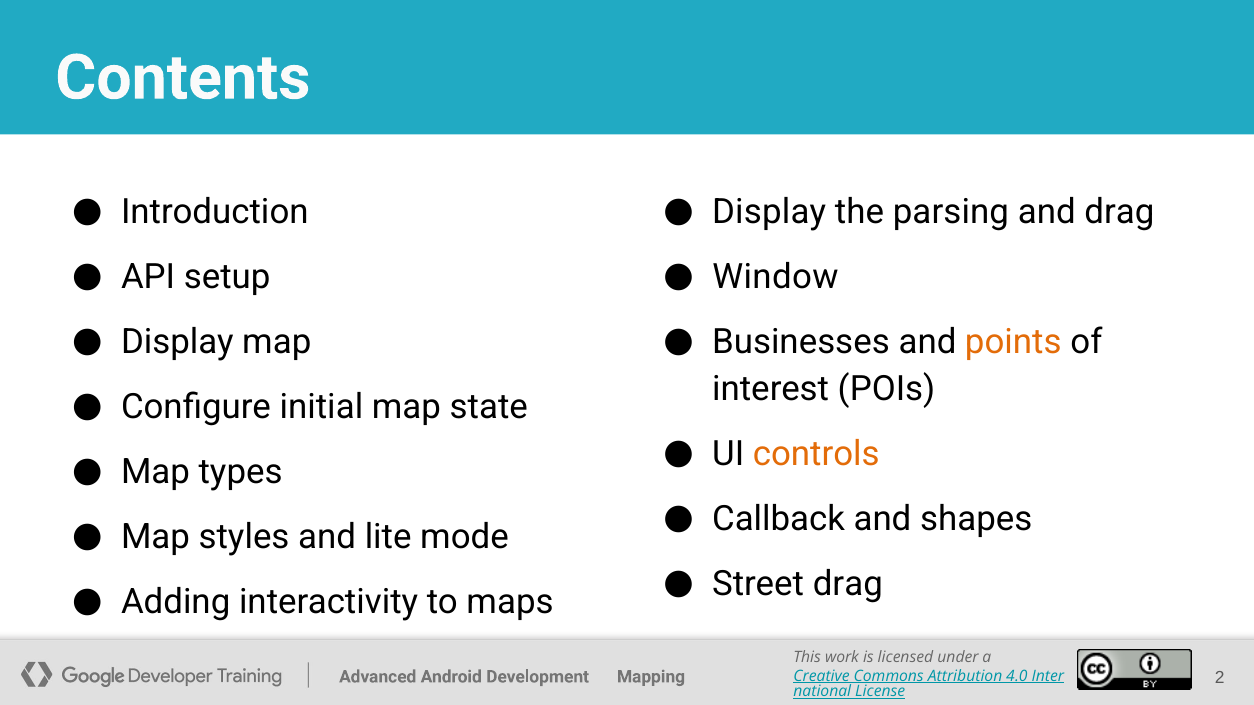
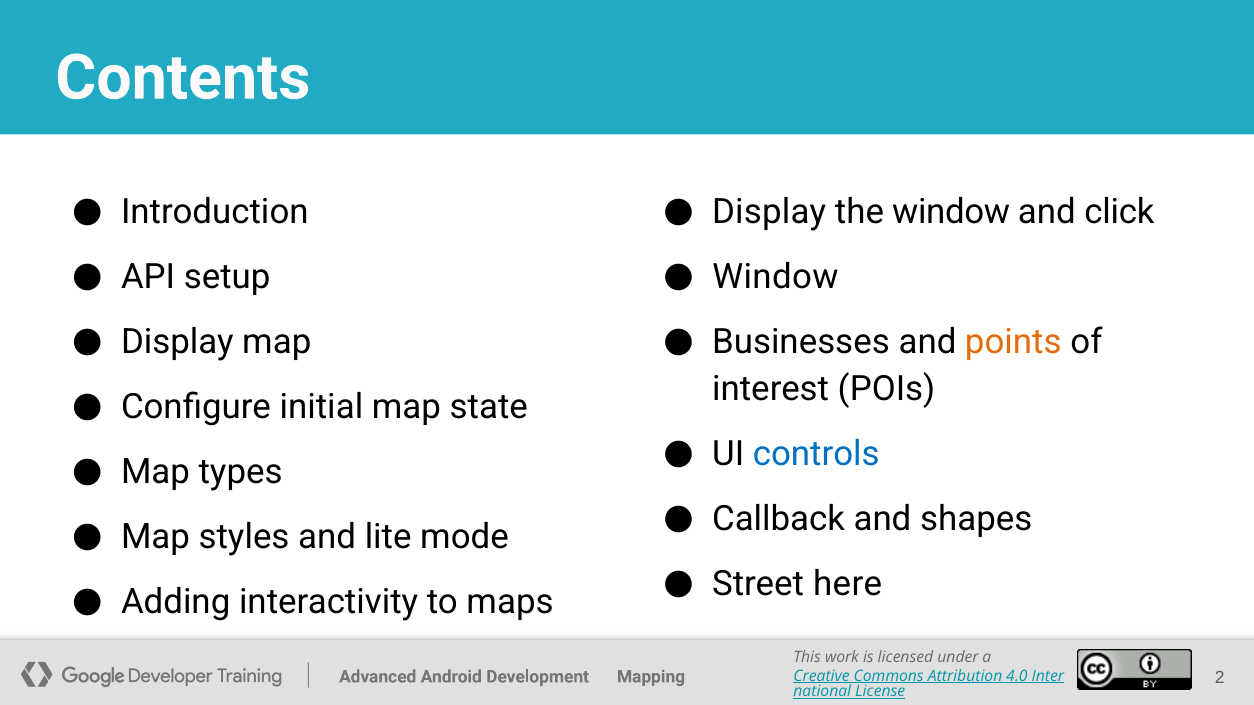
the parsing: parsing -> window (951, 212)
and drag: drag -> click (1120, 212)
controls colour: orange -> blue (816, 455)
Street drag: drag -> here (848, 585)
